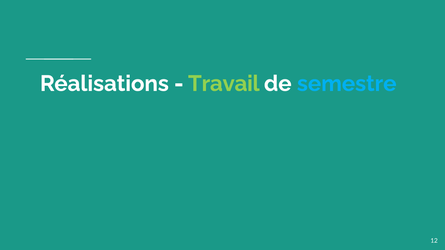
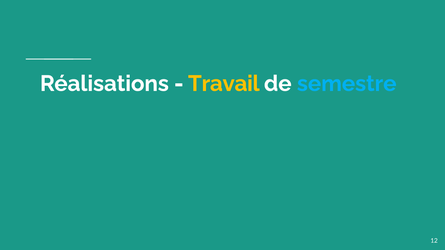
Travail colour: light green -> yellow (224, 84)
